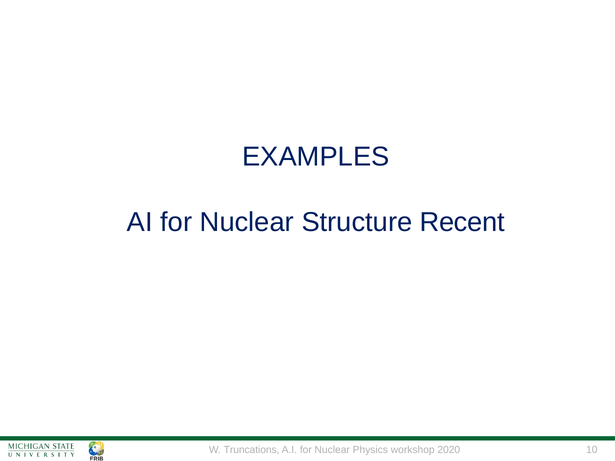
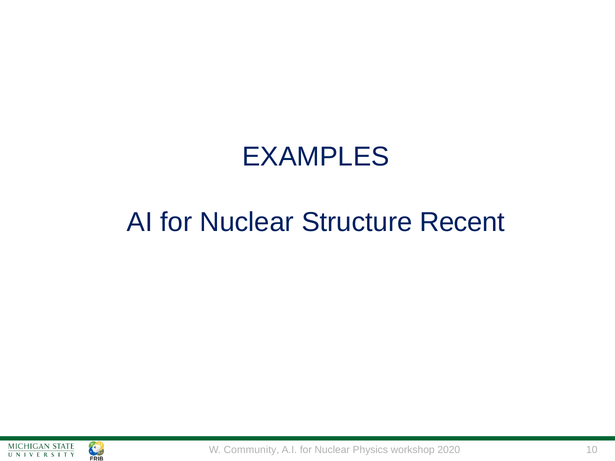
Truncations: Truncations -> Community (252, 450)
